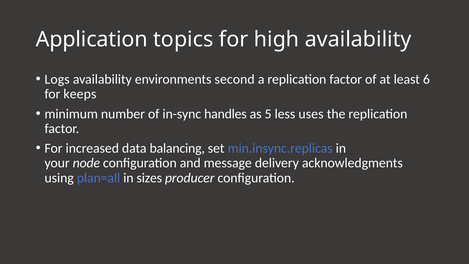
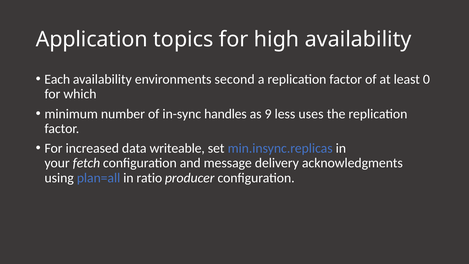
Logs: Logs -> Each (57, 79)
6: 6 -> 0 (426, 79)
keeps: keeps -> which (80, 94)
5: 5 -> 9 (268, 114)
balancing: balancing -> writeable (177, 148)
node: node -> fetch (86, 163)
sizes: sizes -> ratio (149, 178)
